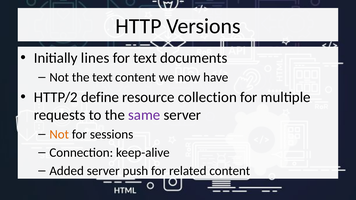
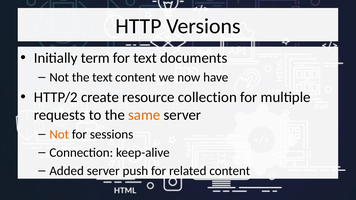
lines: lines -> term (95, 58)
define: define -> create (100, 97)
same colour: purple -> orange (144, 115)
